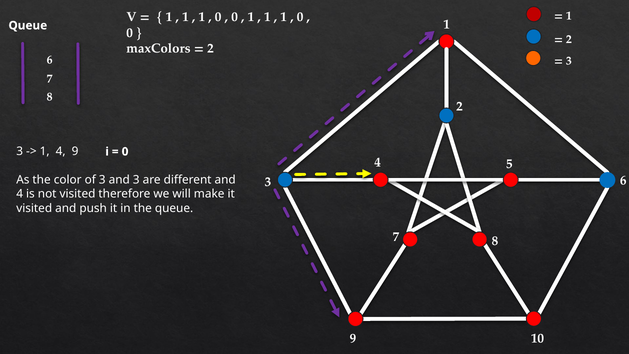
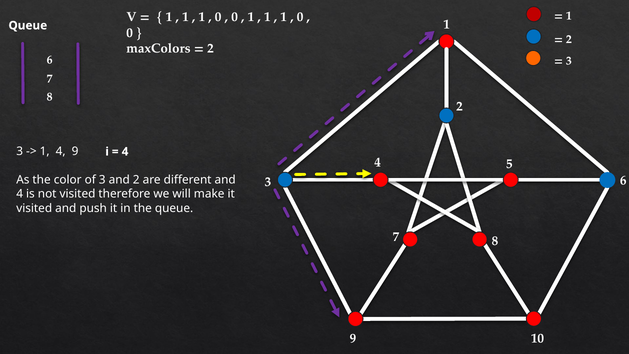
0: 0 -> 4 (125, 152)
and 3: 3 -> 2 (136, 180)
